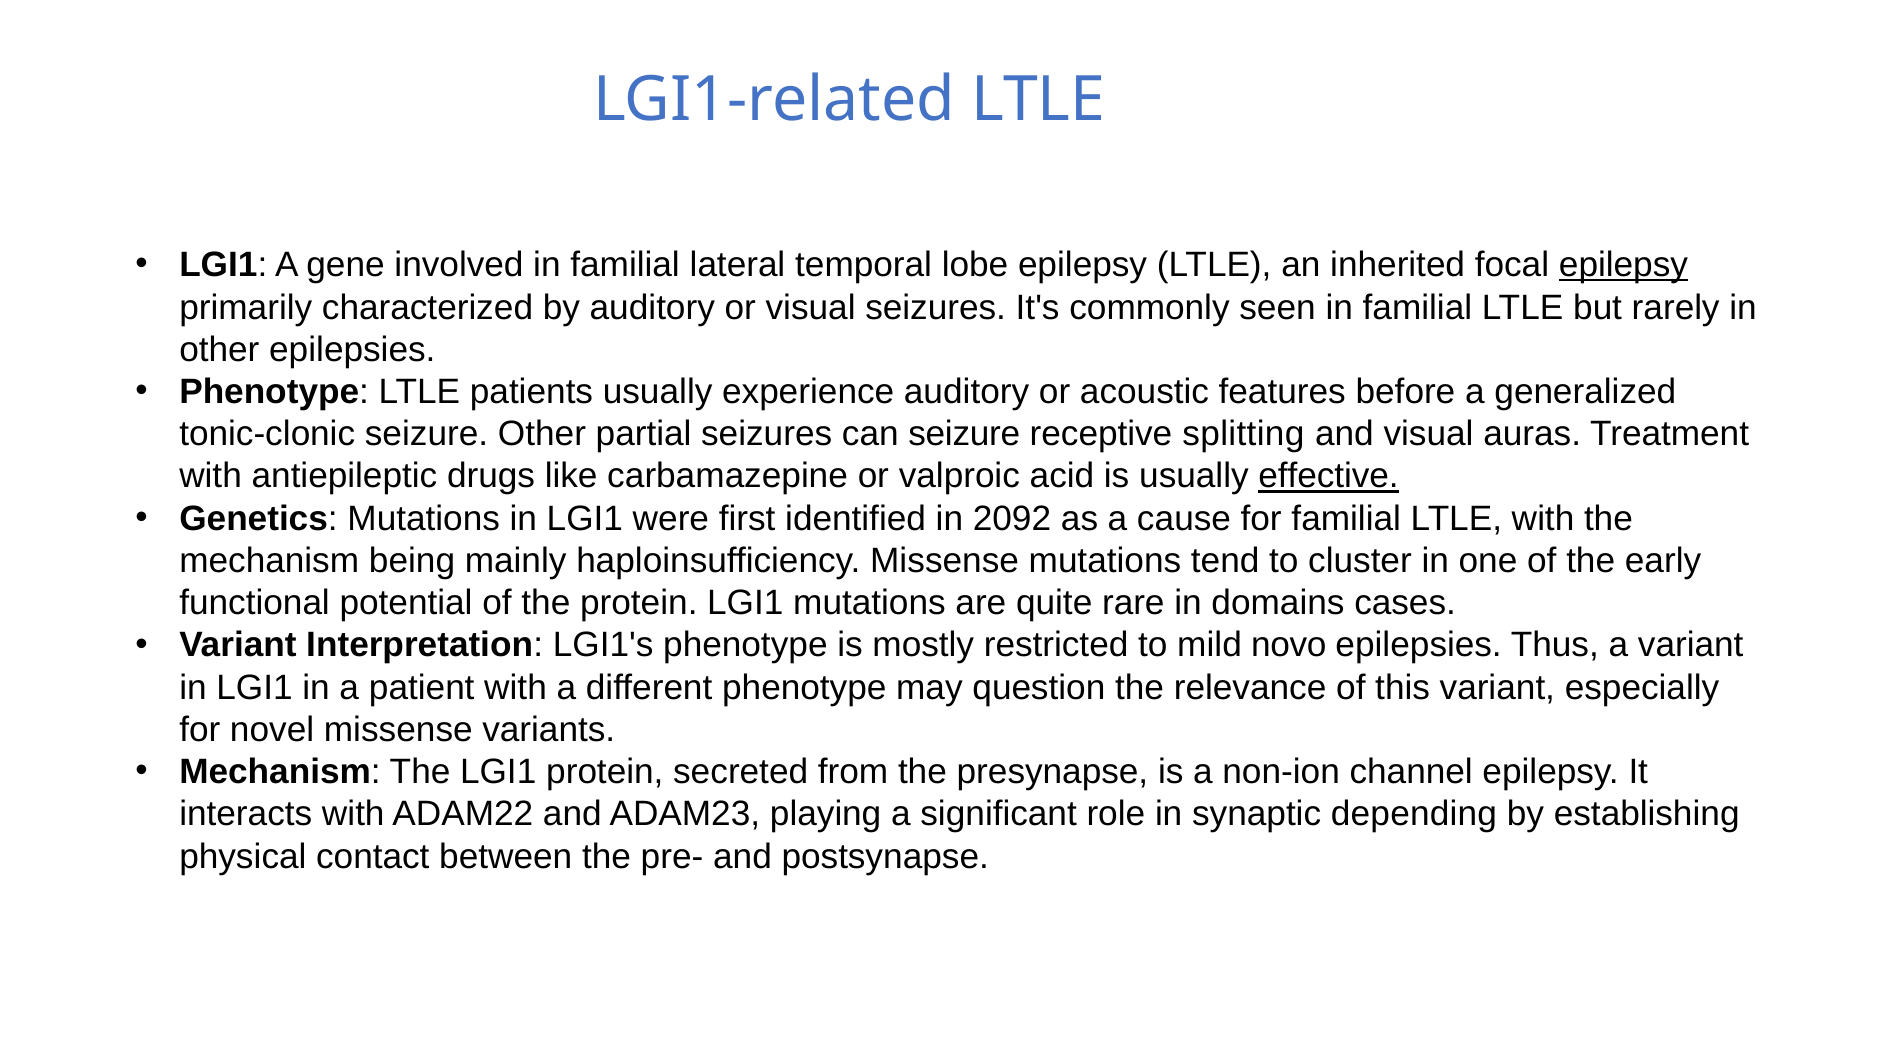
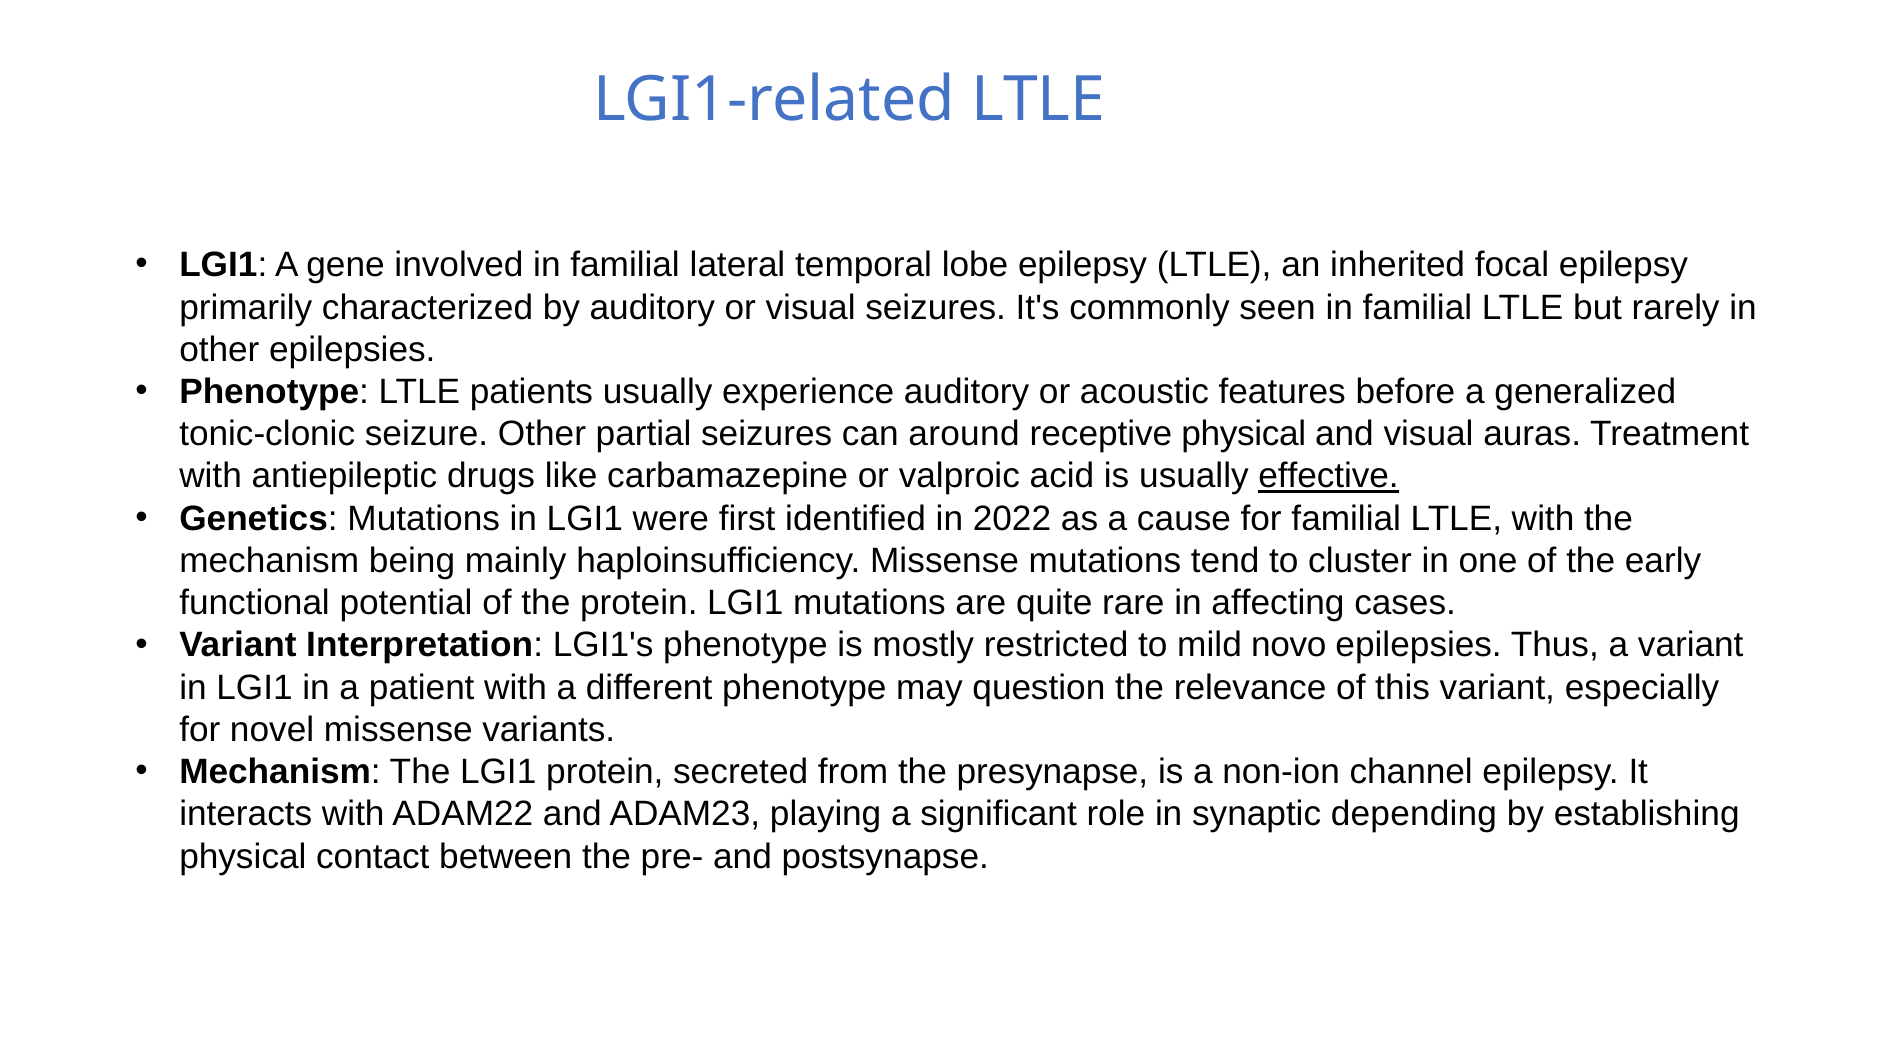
epilepsy underline: present -> none (1623, 265)
can seizure: seizure -> around (964, 434)
receptive splitting: splitting -> physical (1244, 434)
2092: 2092 -> 2022 (1012, 519)
domains: domains -> affecting (1278, 603)
